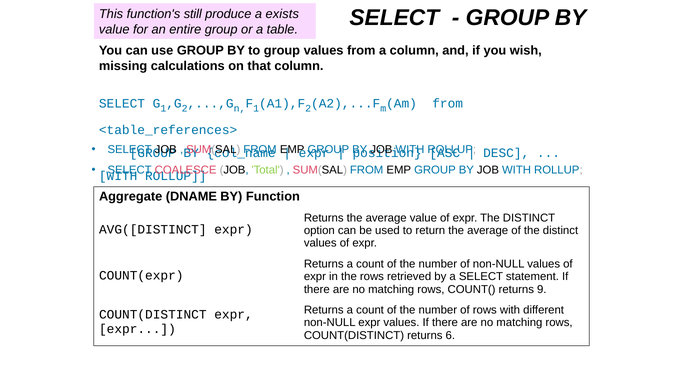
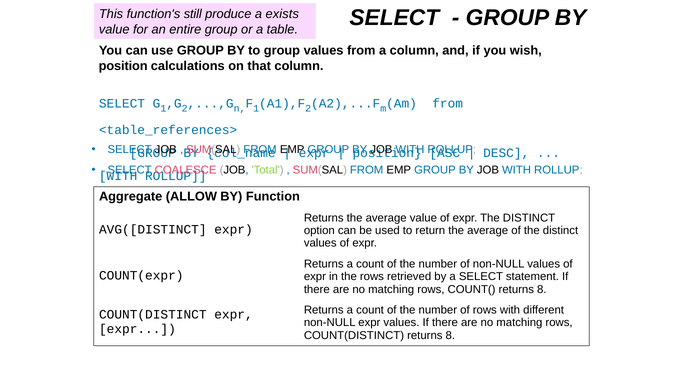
missing: missing -> position (123, 66)
DNAME: DNAME -> ALLOW (191, 197)
COUNT( returns 9: 9 -> 8 (542, 289)
COUNT(DISTINCT returns 6: 6 -> 8 (450, 336)
